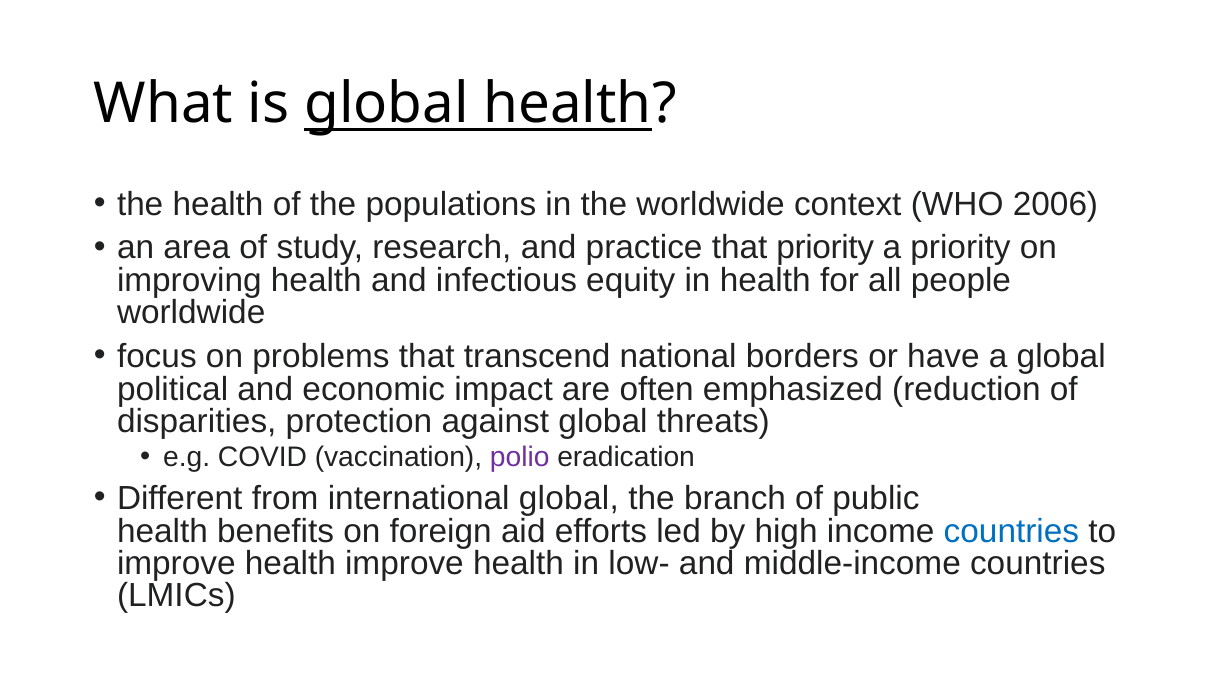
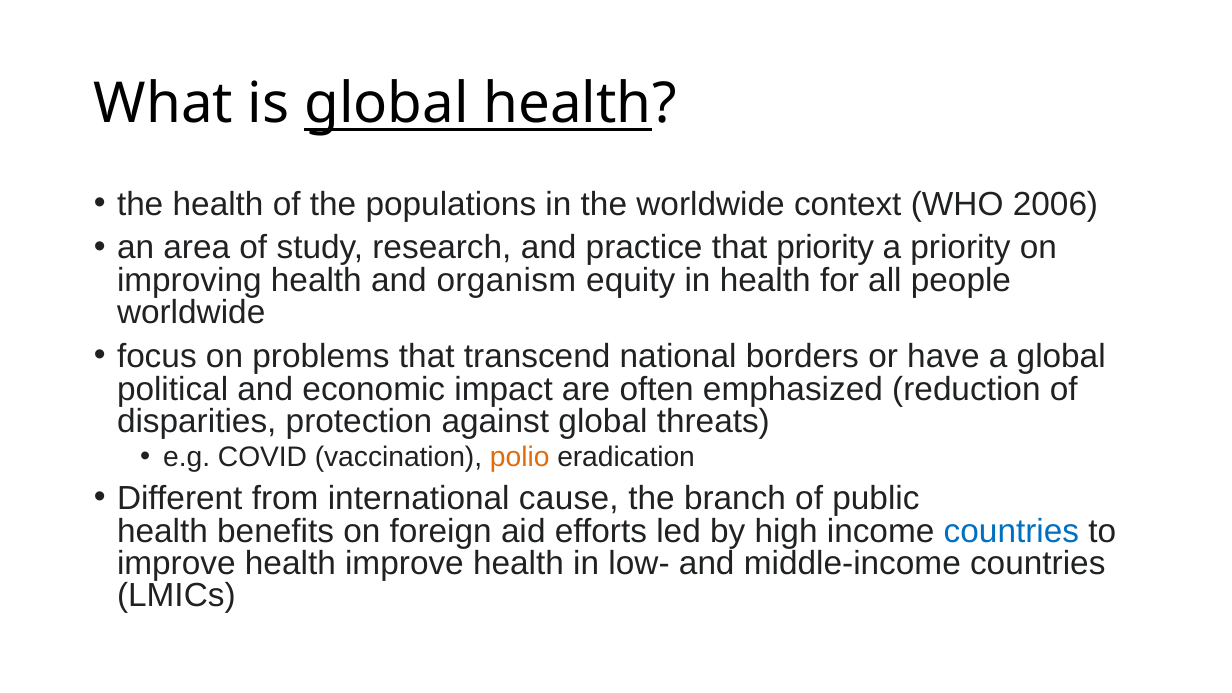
infectious: infectious -> organism (506, 280)
polio colour: purple -> orange (520, 457)
international global: global -> cause (569, 499)
